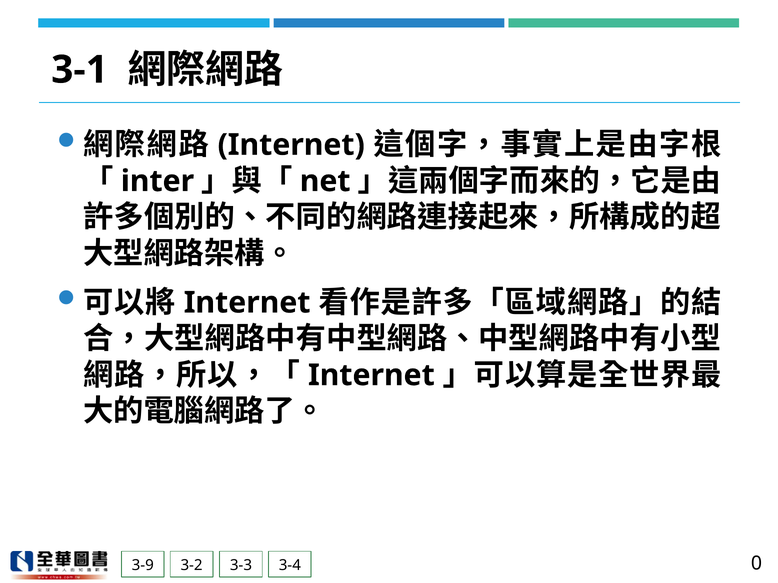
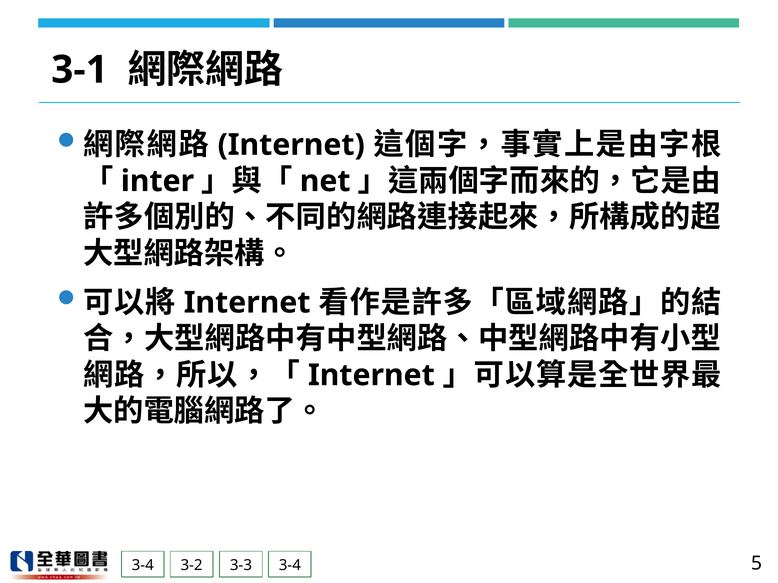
3-9: 3-9 -> 3-4 (143, 566)
0: 0 -> 5 (756, 564)
